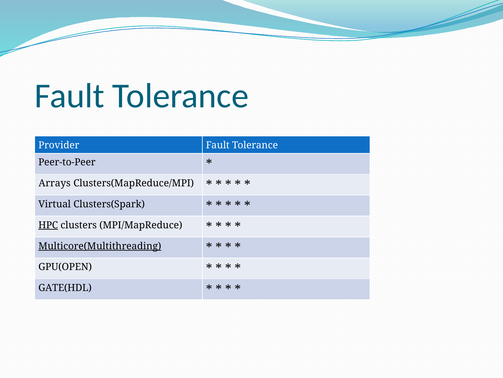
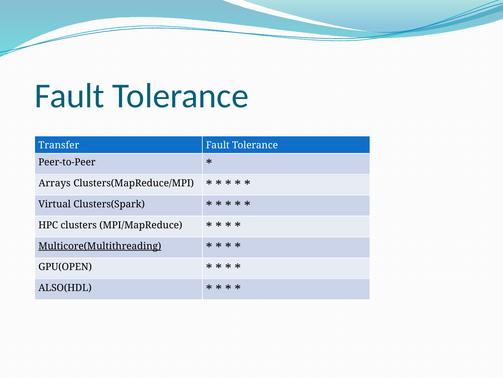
Provider: Provider -> Transfer (59, 145)
HPC underline: present -> none (48, 225)
GATE(HDL: GATE(HDL -> ALSO(HDL (65, 287)
